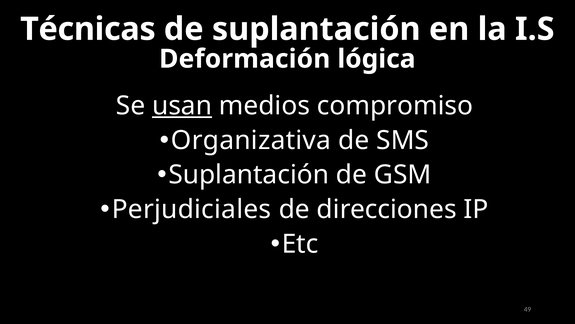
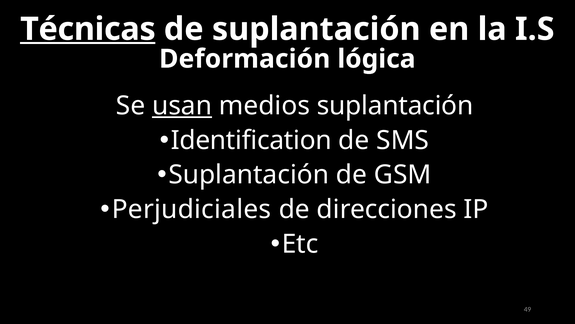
Técnicas underline: none -> present (88, 29)
medios compromiso: compromiso -> suplantación (395, 106)
Organizativa: Organizativa -> Identification (251, 140)
